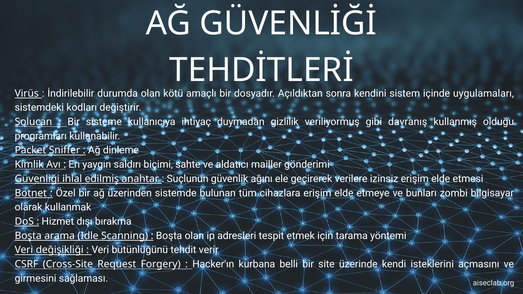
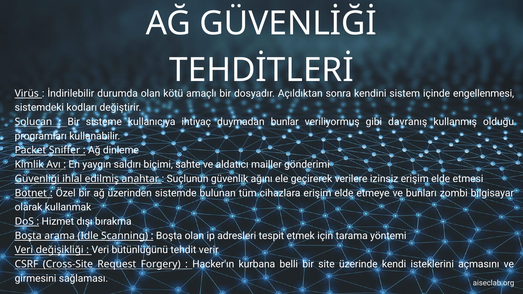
uygulamaları: uygulamaları -> engellenmesi (484, 93)
gizlilik: gizlilik -> bunlar (285, 122)
